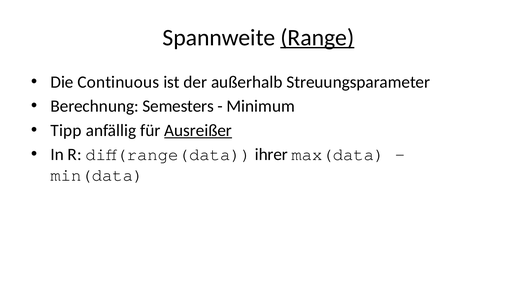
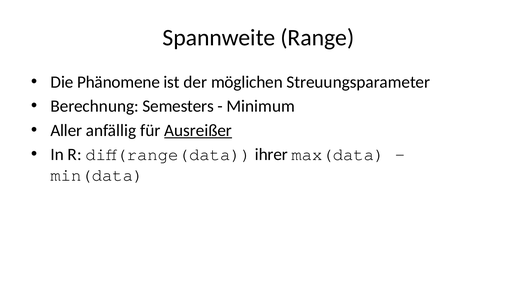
Range underline: present -> none (317, 38)
Continuous: Continuous -> Phänomene (118, 82)
außerhalb: außerhalb -> möglichen (247, 82)
Tipp: Tipp -> Aller (66, 130)
